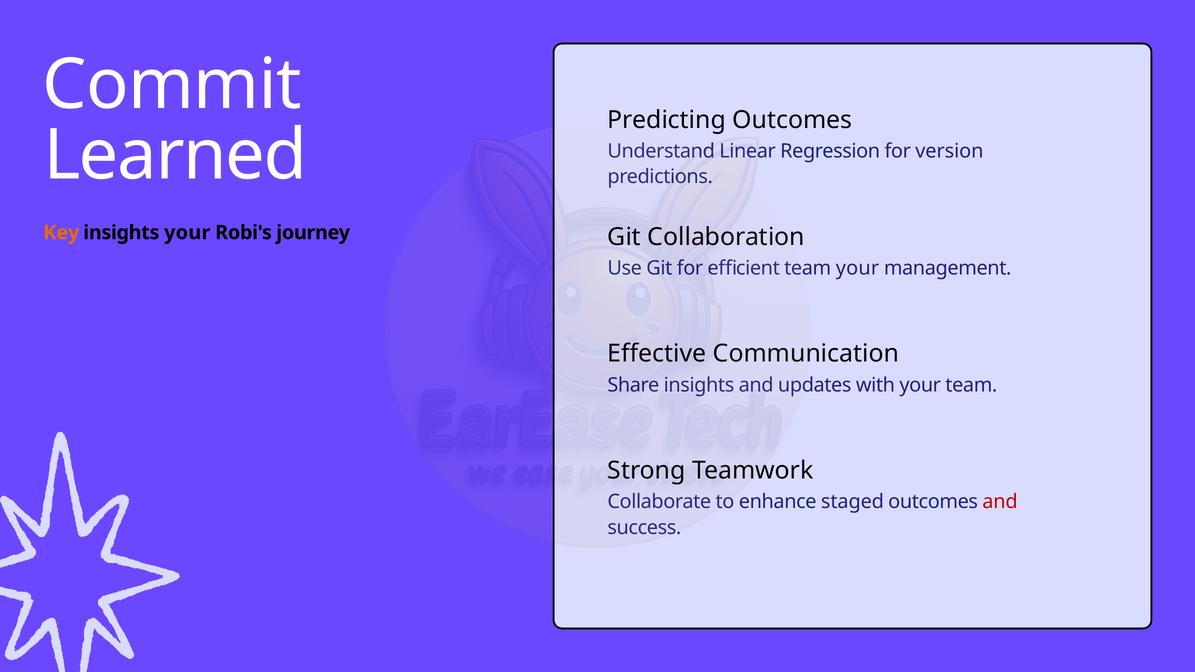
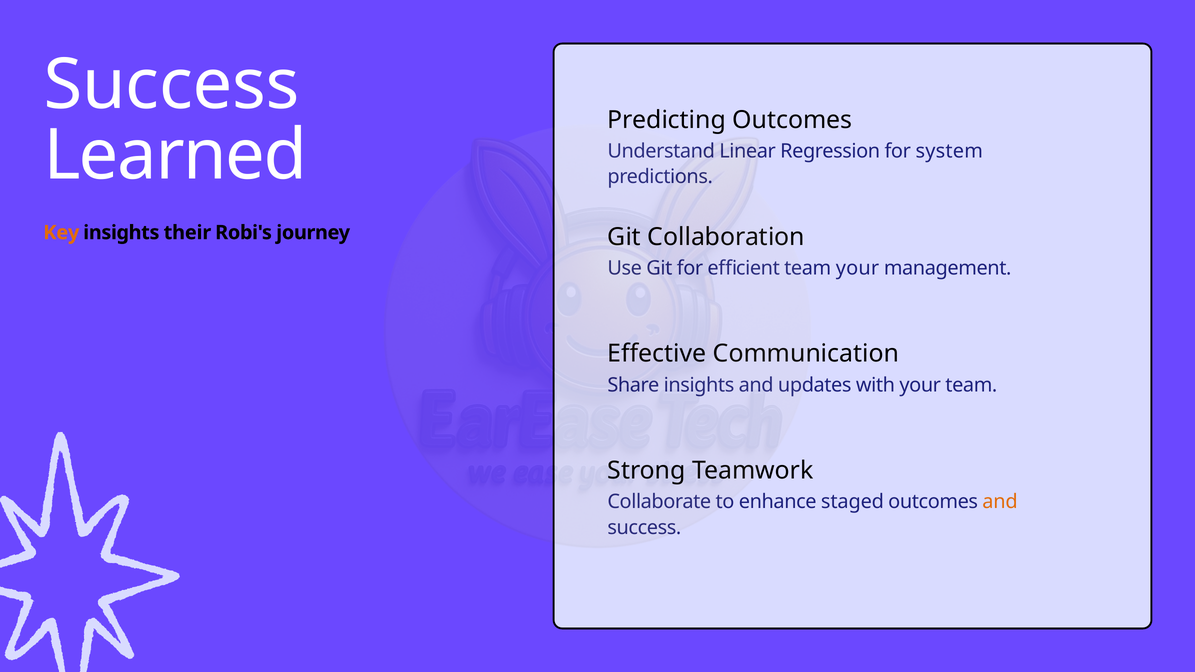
Commit: Commit -> Success (172, 85)
version: version -> system (949, 151)
insights your: your -> their (187, 233)
and colour: red -> orange (1000, 502)
